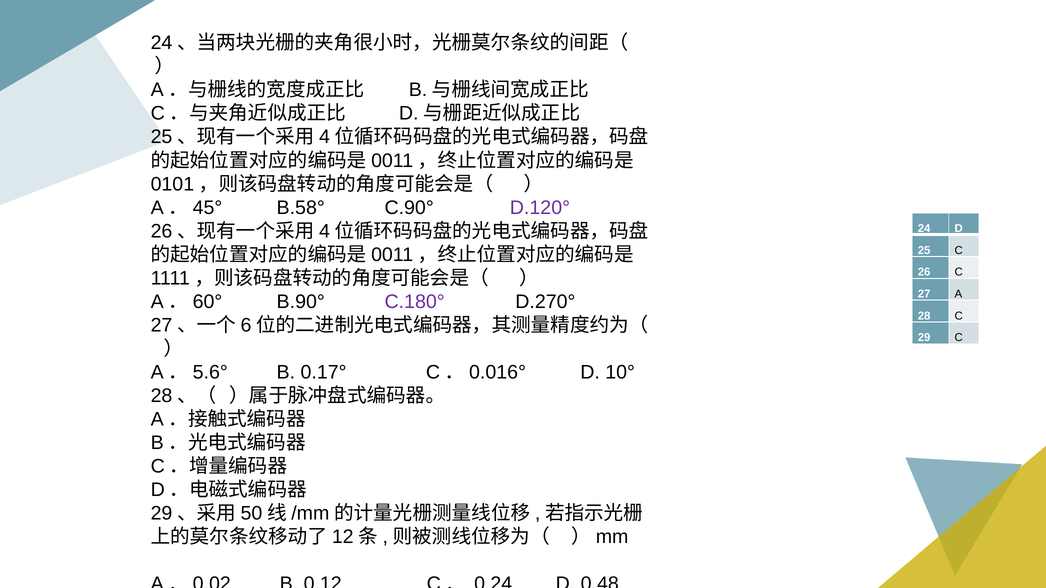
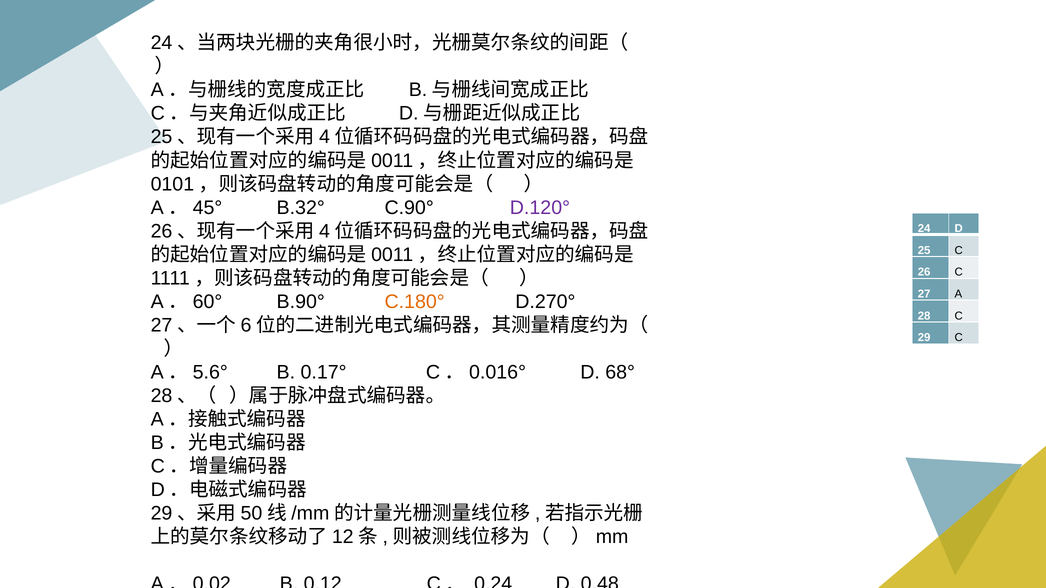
B.58°: B.58° -> B.32° (301, 208)
C.180° colour: purple -> orange (415, 302)
10°: 10° -> 68° (620, 373)
